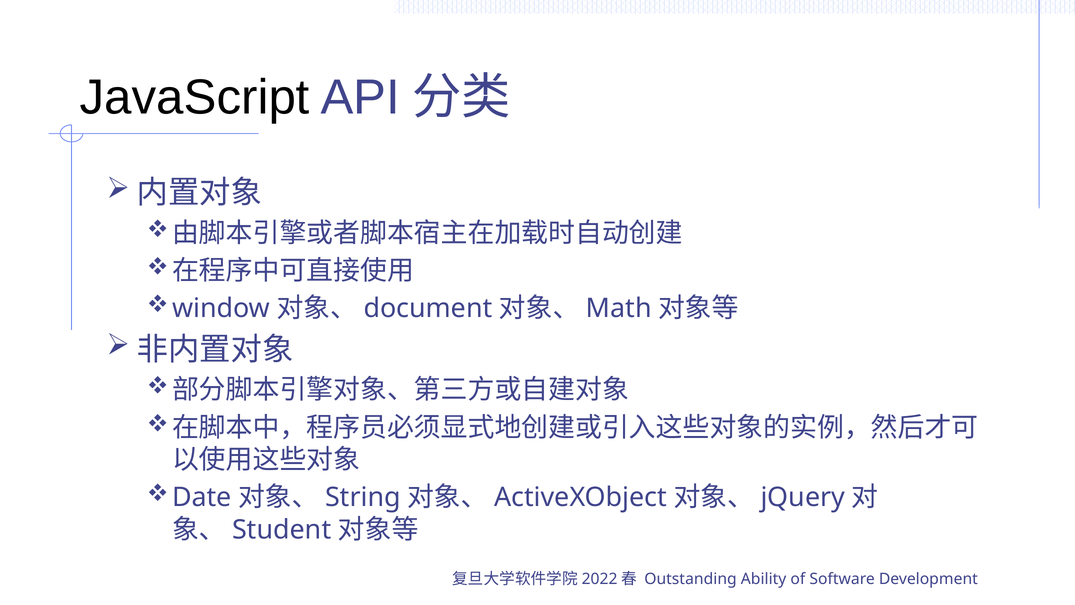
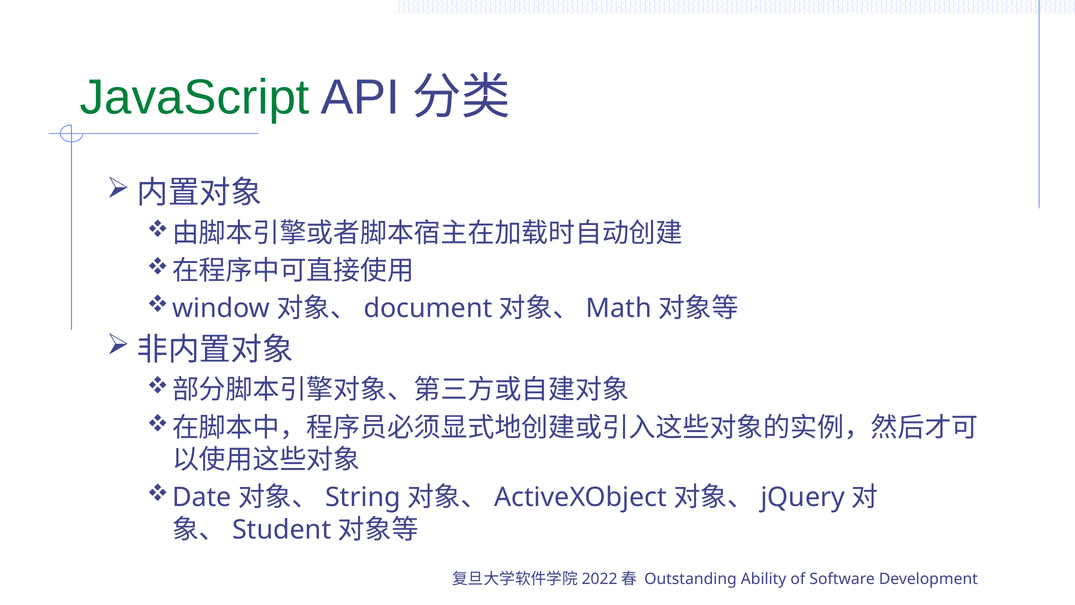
JavaScript colour: black -> green (195, 98)
